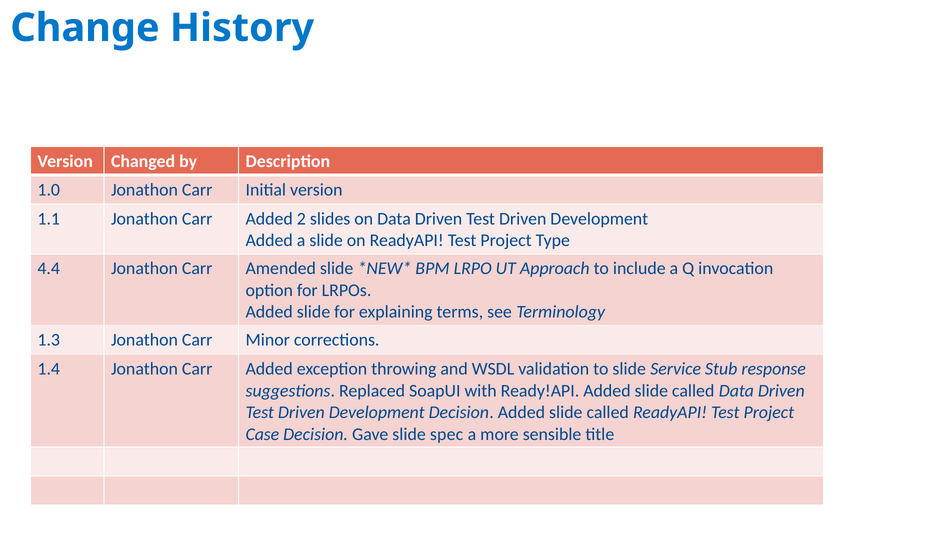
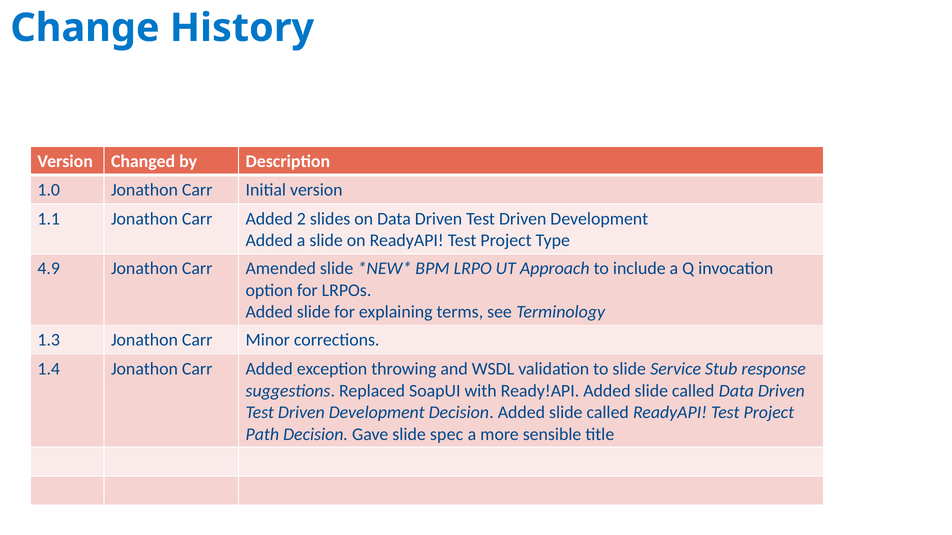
4.4: 4.4 -> 4.9 (49, 269)
Case: Case -> Path (262, 435)
